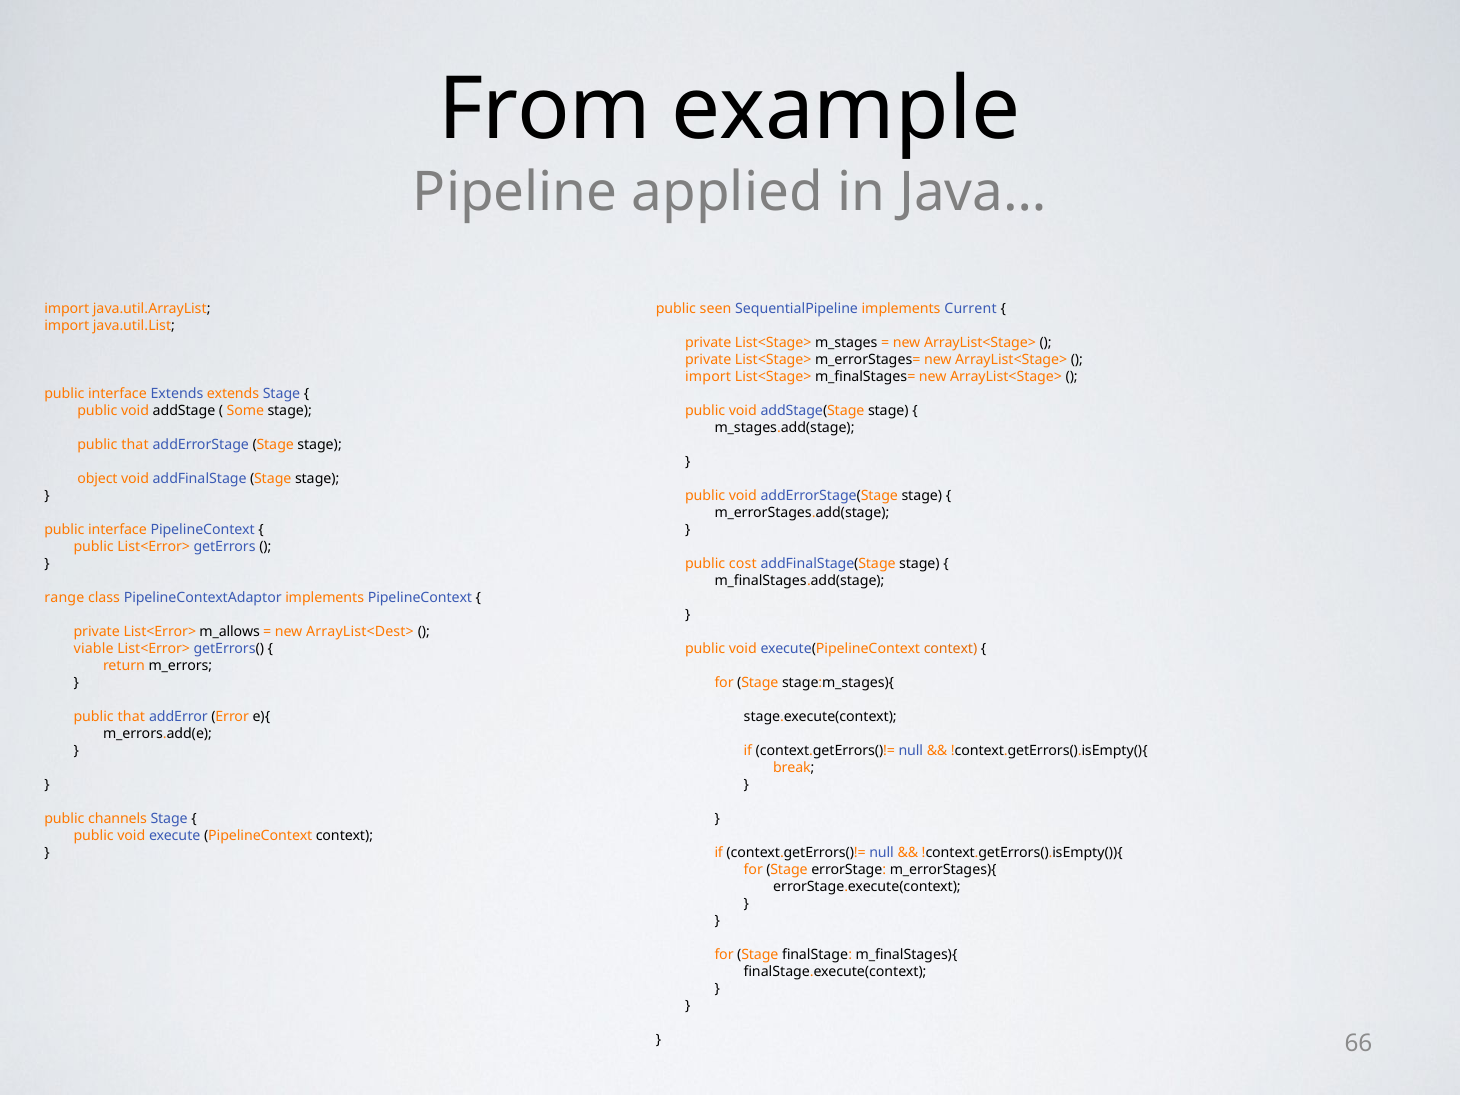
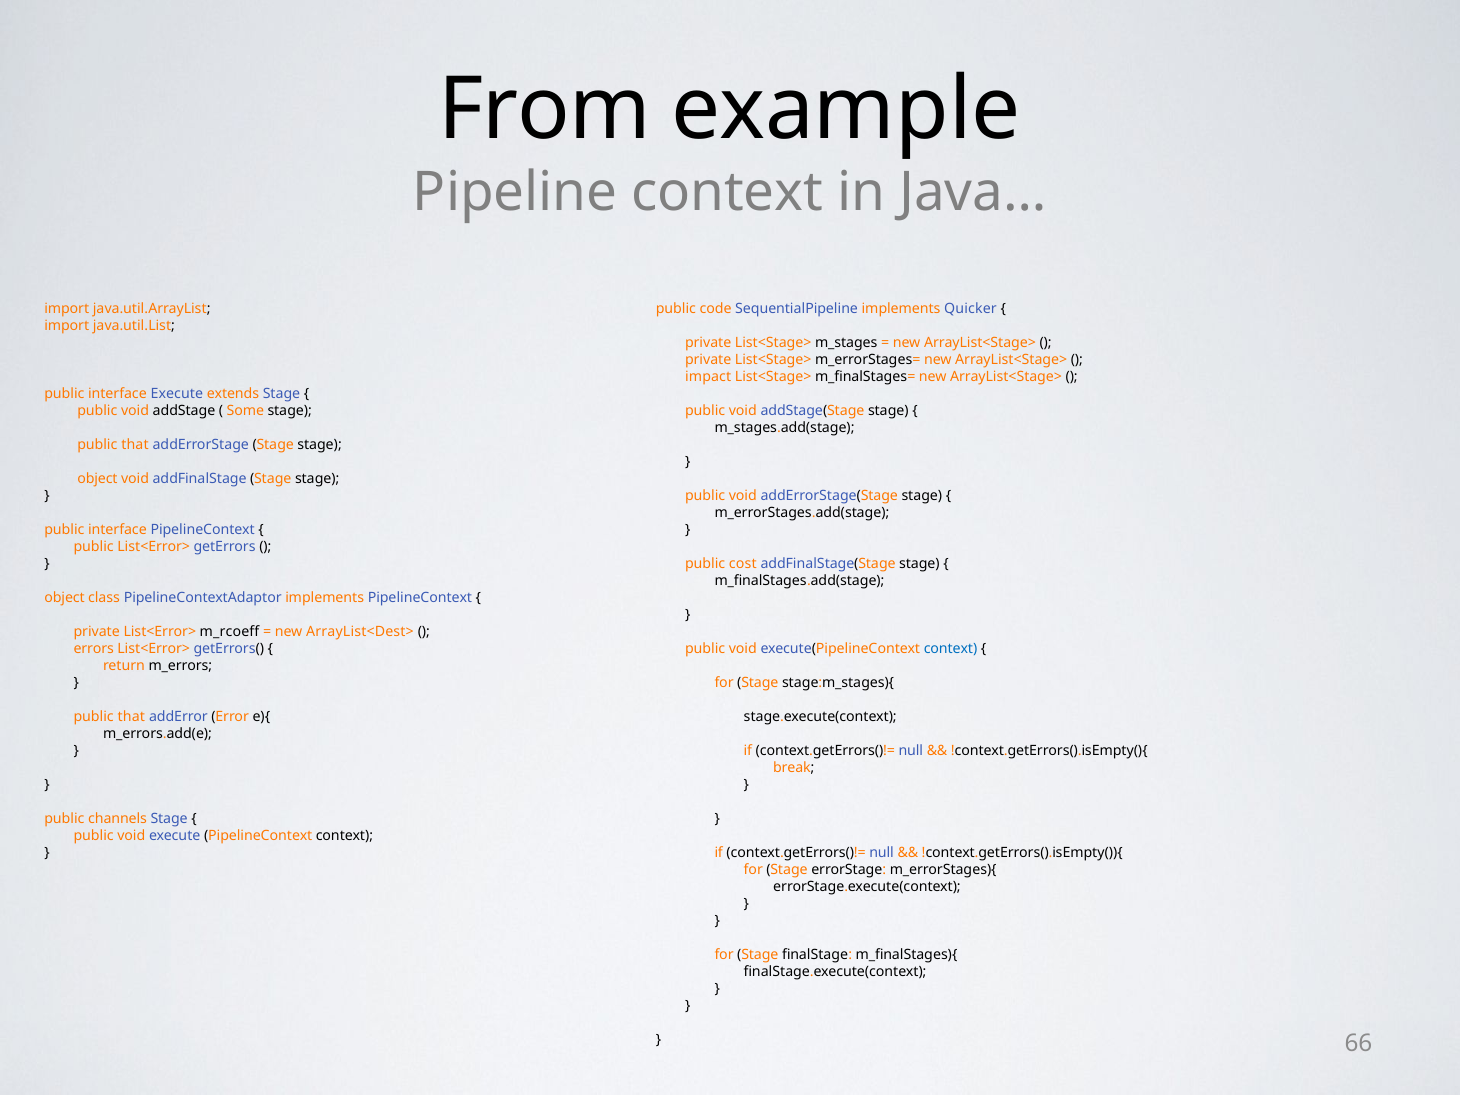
Pipeline applied: applied -> context (727, 192)
seen: seen -> code (716, 308)
Current: Current -> Quicker (971, 308)
import: import -> impact (708, 377)
interface Extends: Extends -> Execute (177, 394)
range: range -> object (65, 598)
m_allows: m_allows -> m_rcoeff (230, 632)
viable: viable -> errors (94, 649)
context colour: orange -> blue (951, 649)
